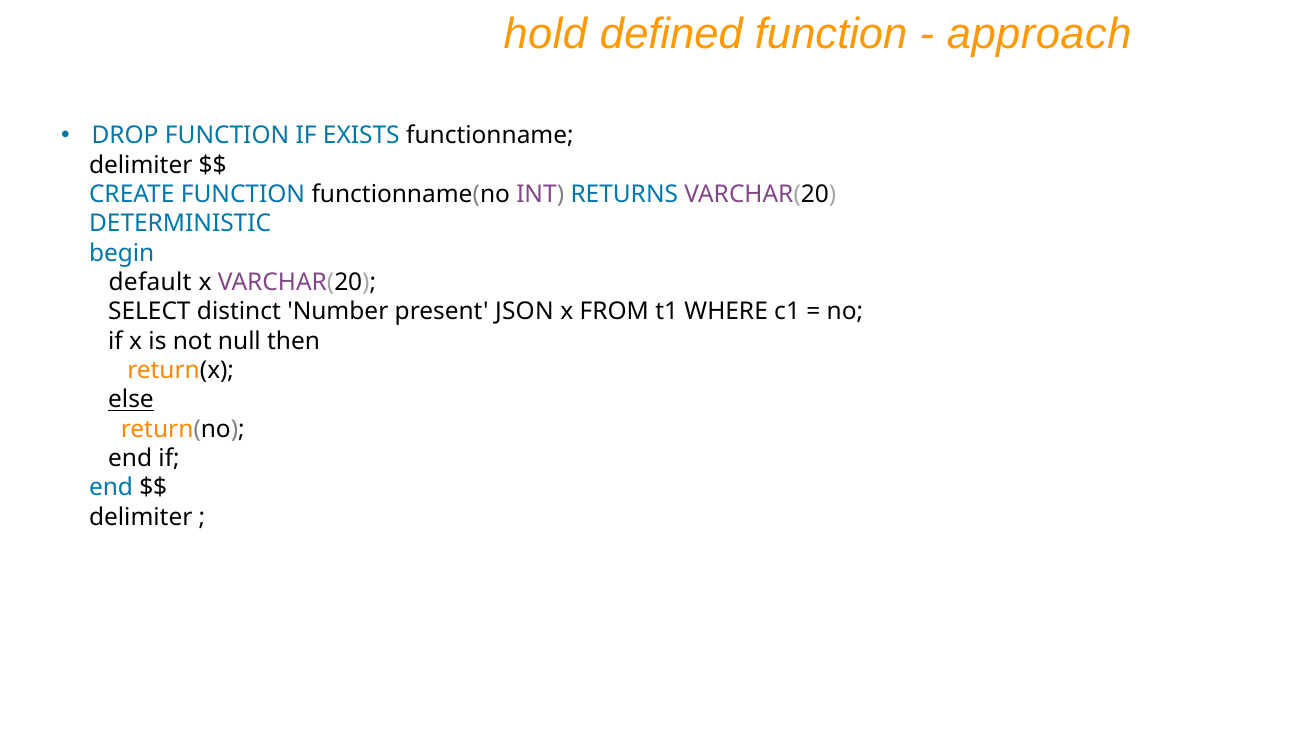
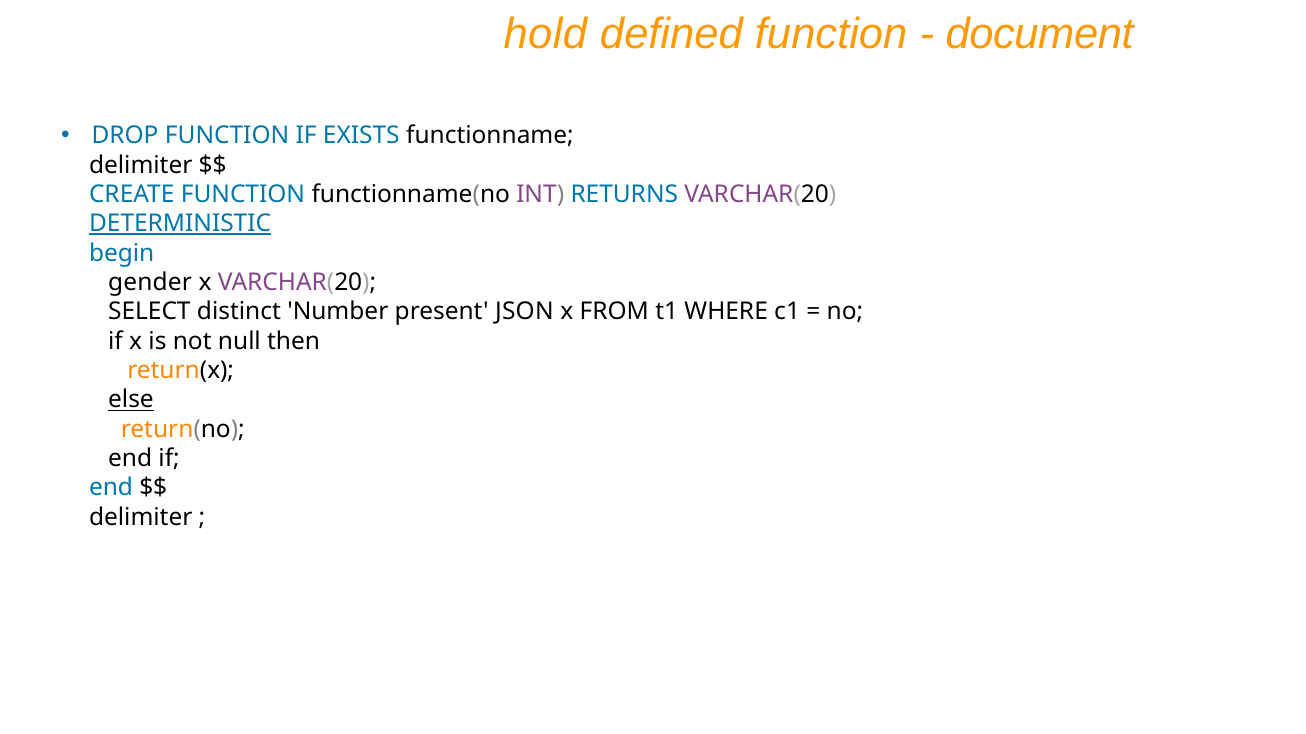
approach: approach -> document (1040, 34)
DETERMINISTIC underline: none -> present (180, 224)
default: default -> gender (150, 283)
